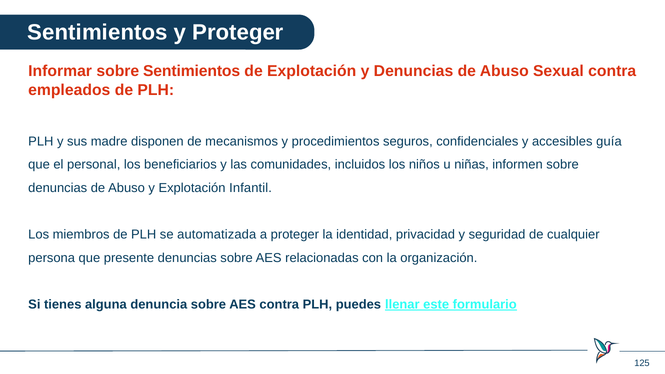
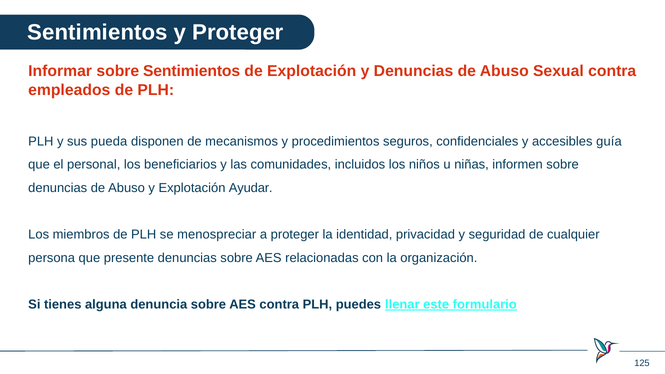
madre: madre -> pueda (109, 141)
Infantil: Infantil -> Ayudar (251, 188)
automatizada: automatizada -> menospreciar (217, 235)
